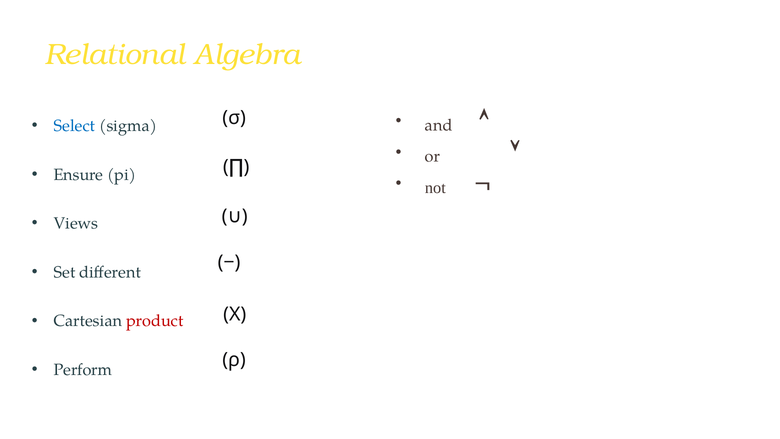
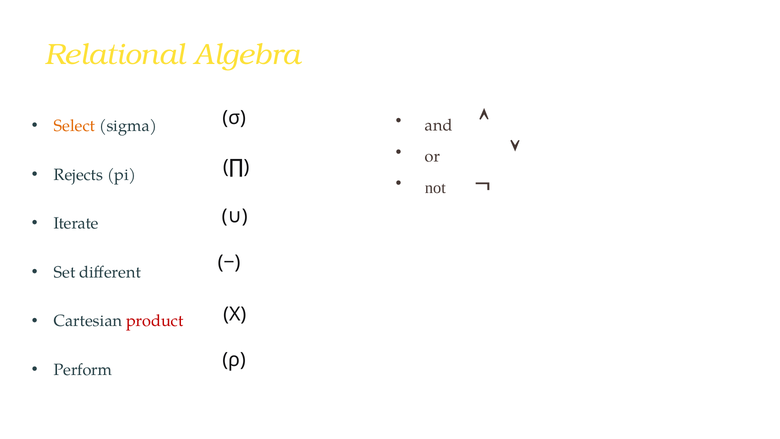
Select colour: blue -> orange (74, 126)
Ensure: Ensure -> Rejects (78, 175)
Views: Views -> Iterate (76, 223)
